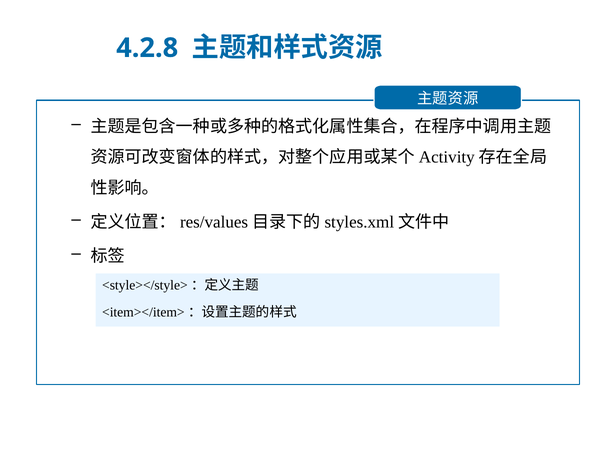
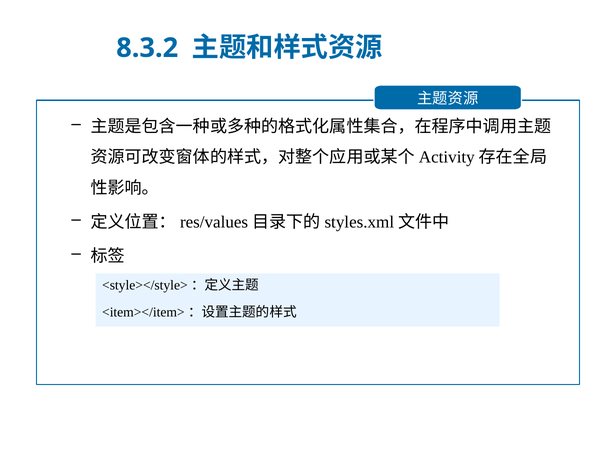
4.2.8: 4.2.8 -> 8.3.2 (147, 48)
